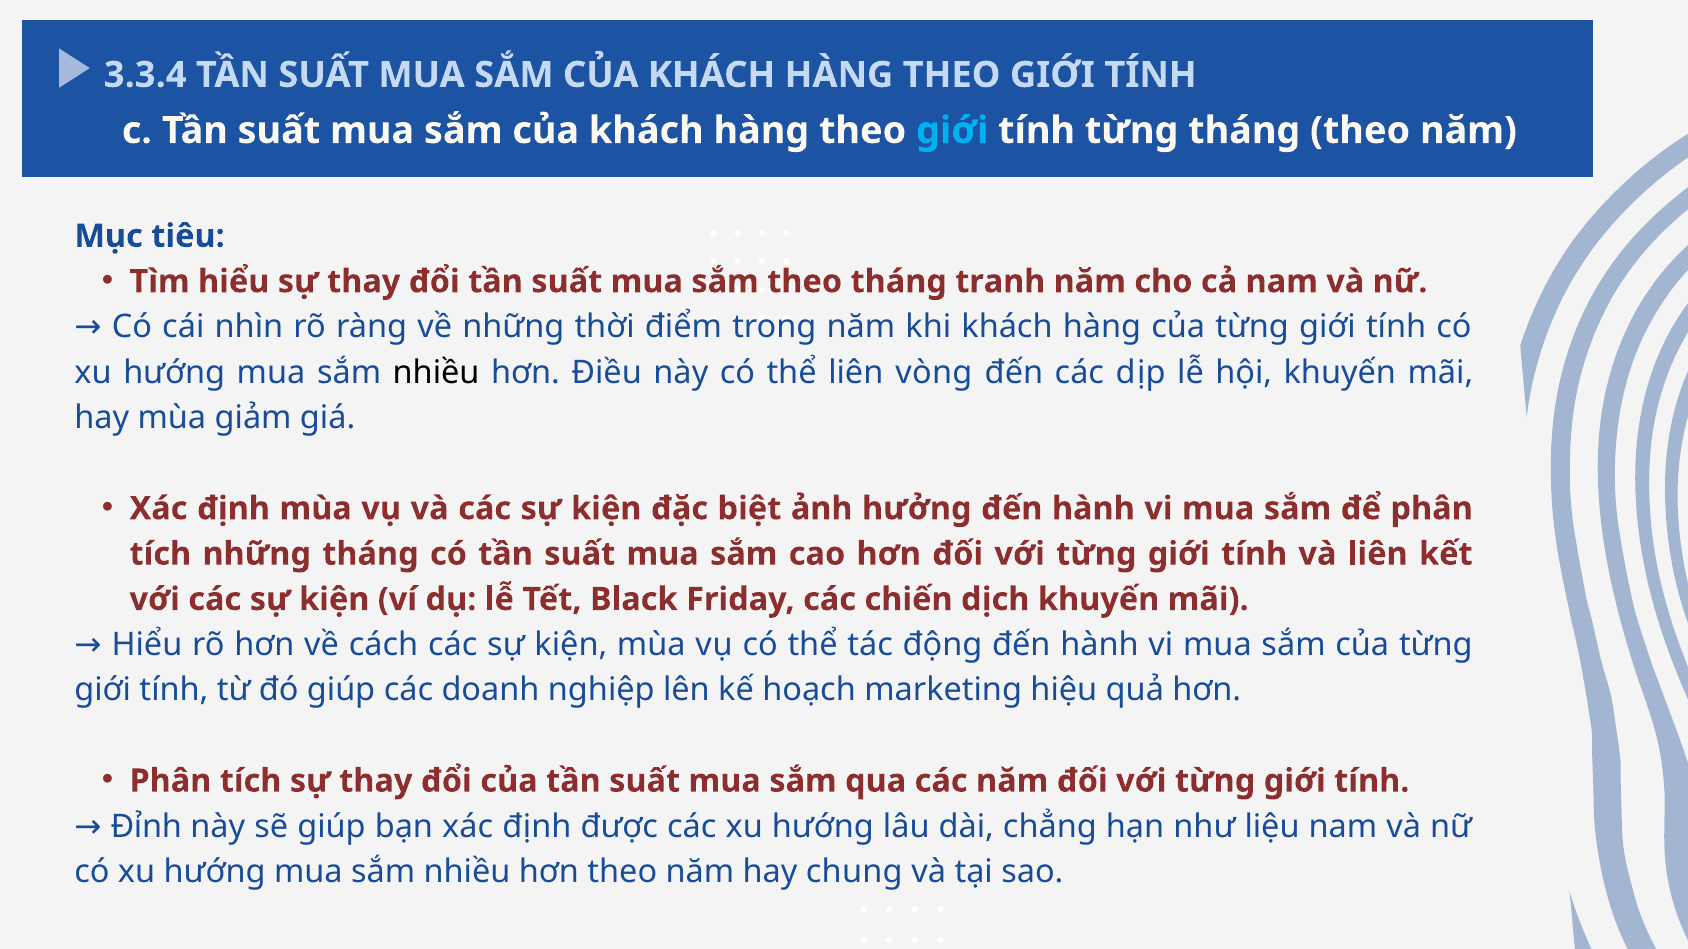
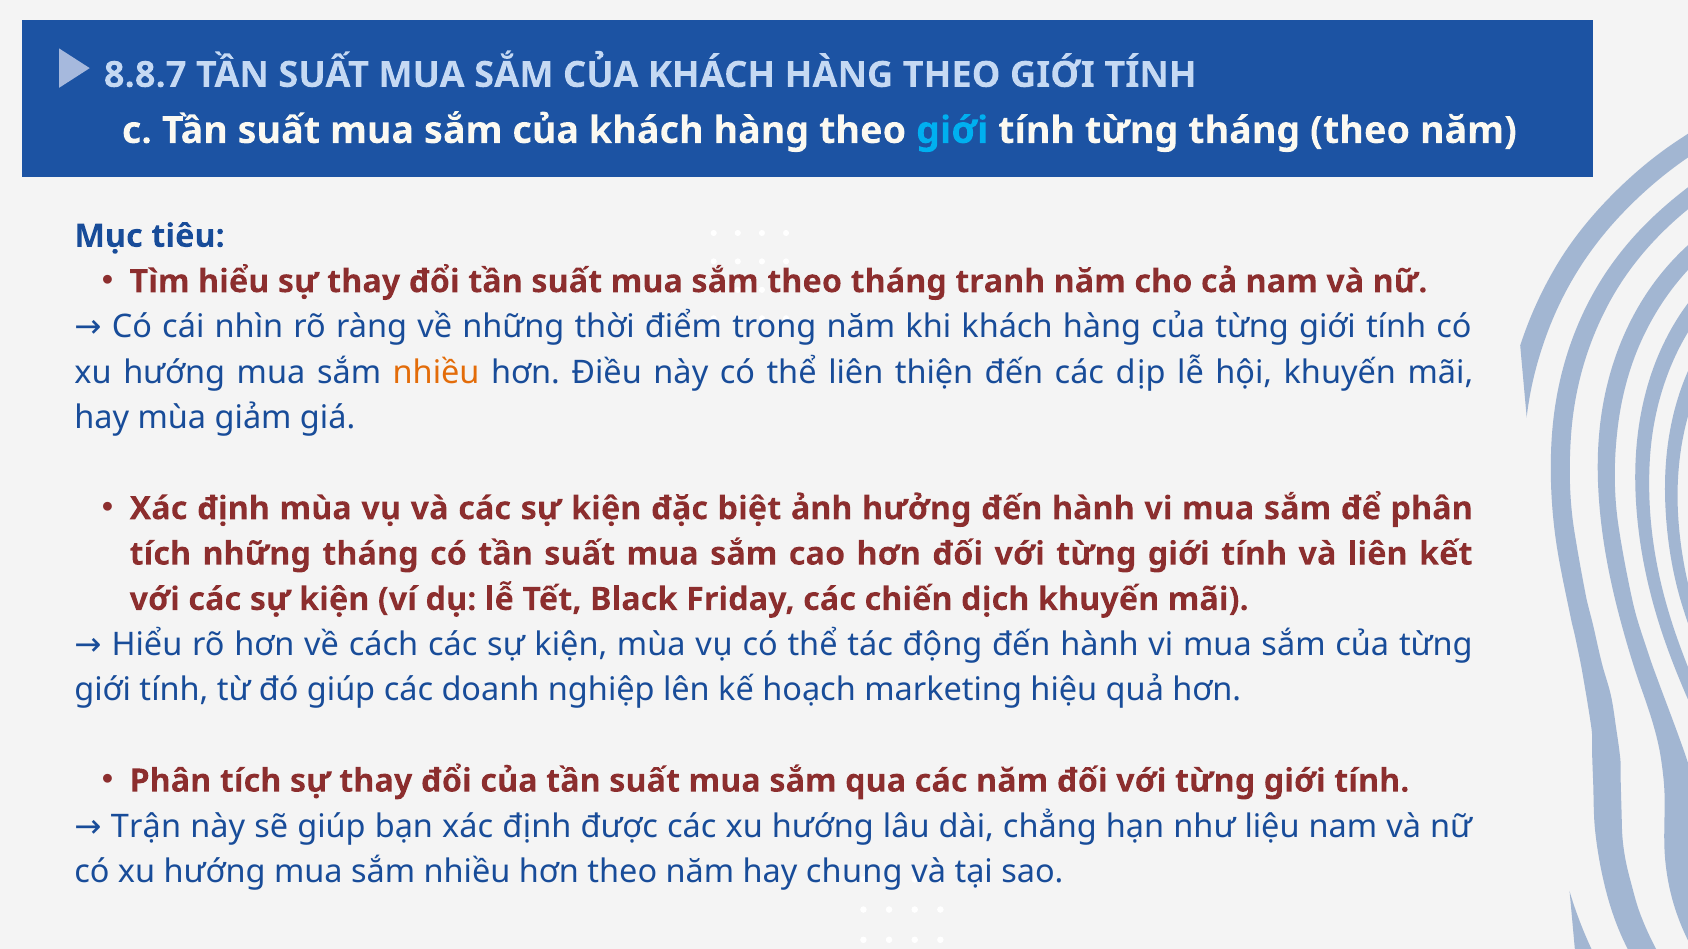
3.3.4: 3.3.4 -> 8.8.7 (145, 75)
nhiều colour: black -> orange (436, 373)
vòng: vòng -> thiện (934, 373)
Đỉnh: Đỉnh -> Trận (146, 827)
